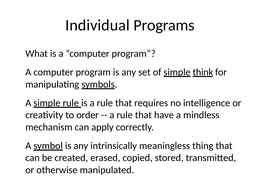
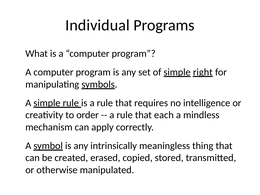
think: think -> right (203, 72)
have: have -> each (164, 115)
